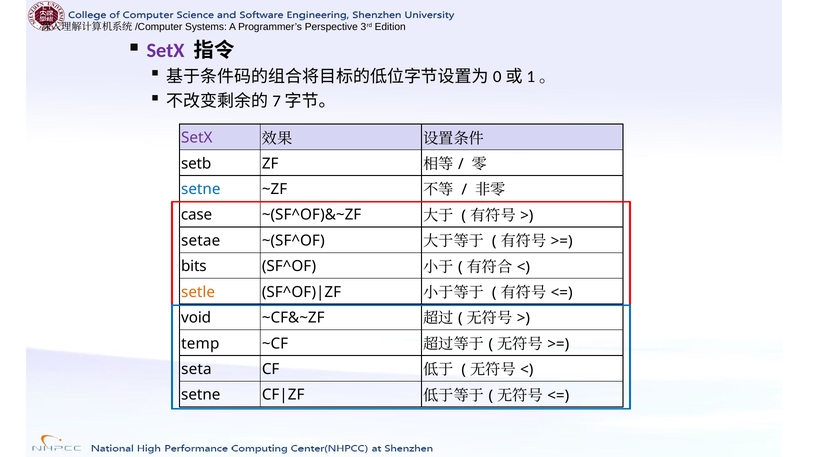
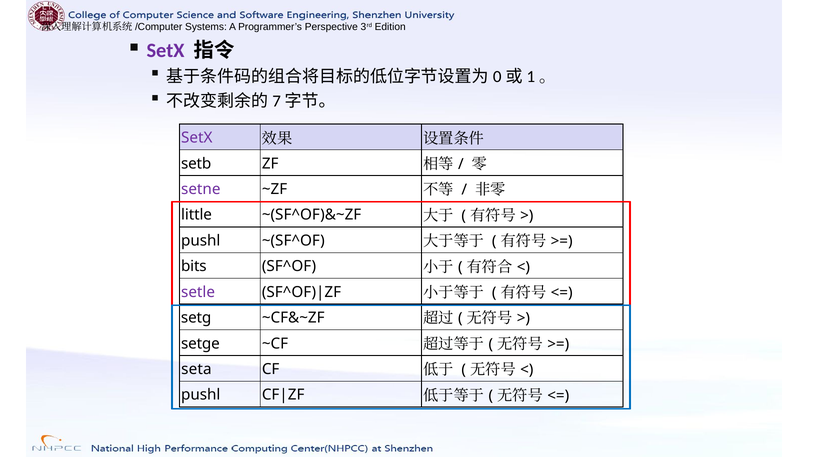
setne colour: blue -> purple (201, 189)
case: case -> little (197, 215)
setae: setae -> pushl (201, 241)
setle colour: orange -> purple (198, 292)
void: void -> setg (196, 318)
temp: temp -> setge (200, 344)
setne: setne -> pushl (201, 395)
